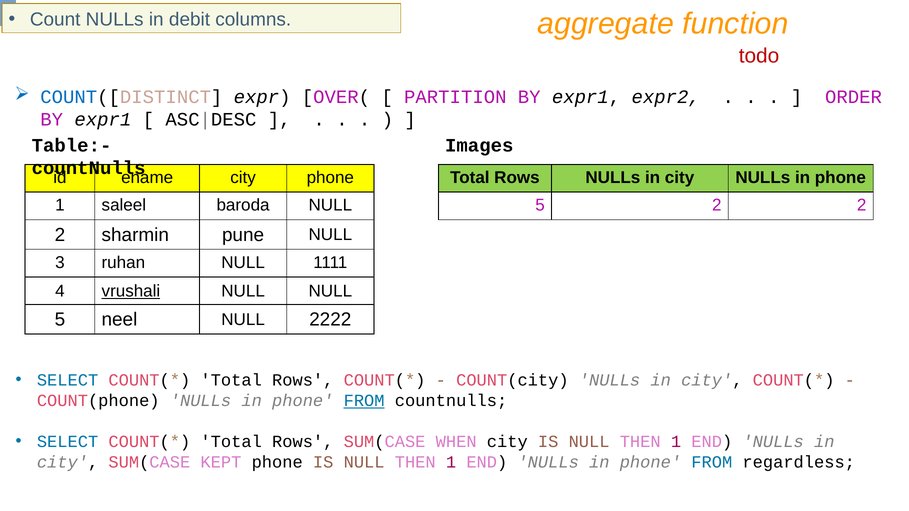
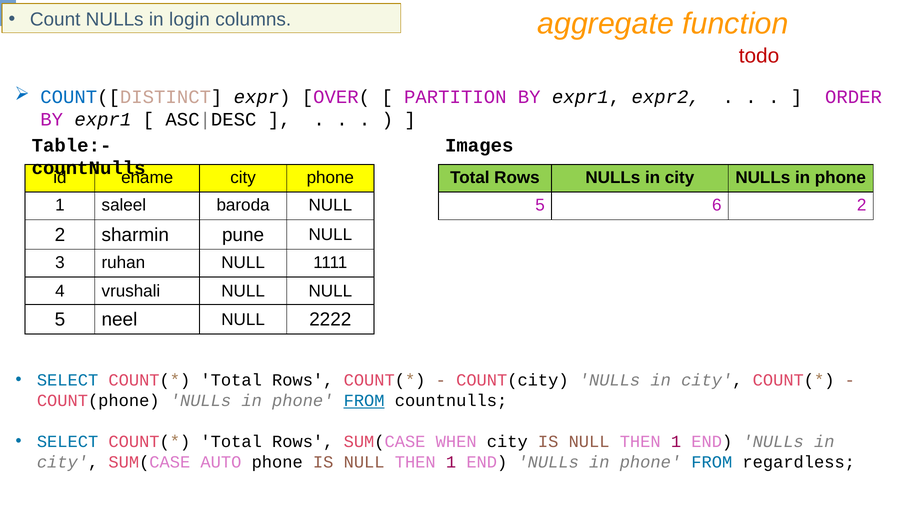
debit: debit -> login (189, 19)
5 2: 2 -> 6 (717, 206)
vrushali underline: present -> none (131, 291)
KEPT: KEPT -> AUTO (221, 462)
